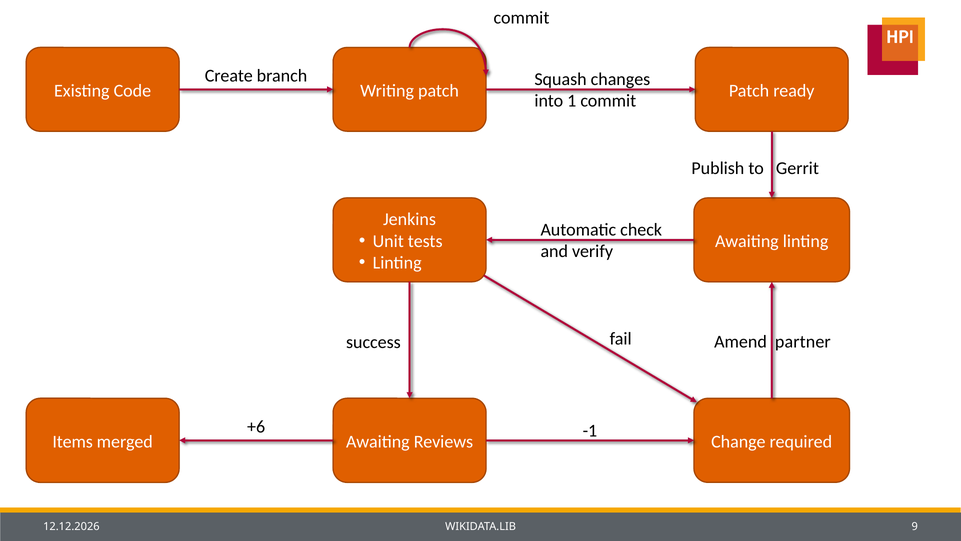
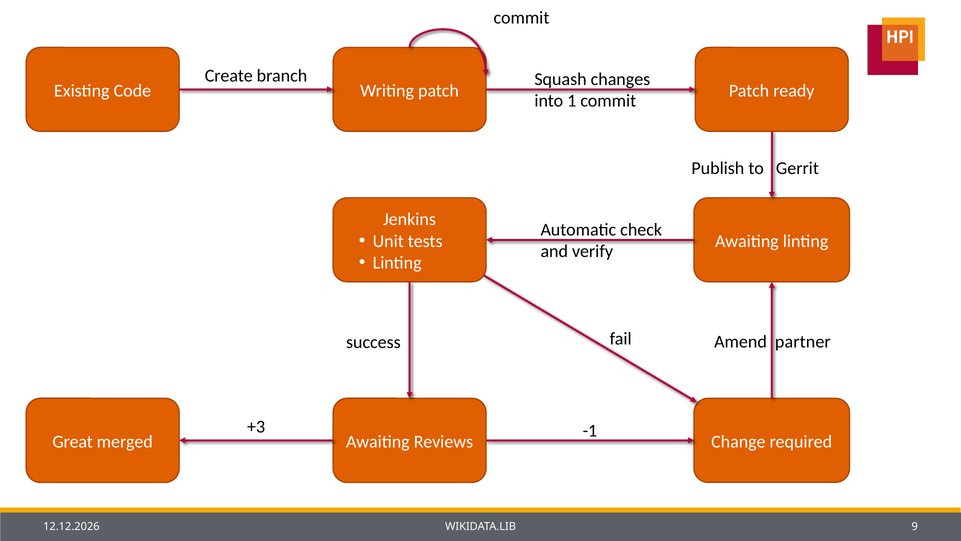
+6: +6 -> +3 (256, 426)
Items: Items -> Great (73, 441)
